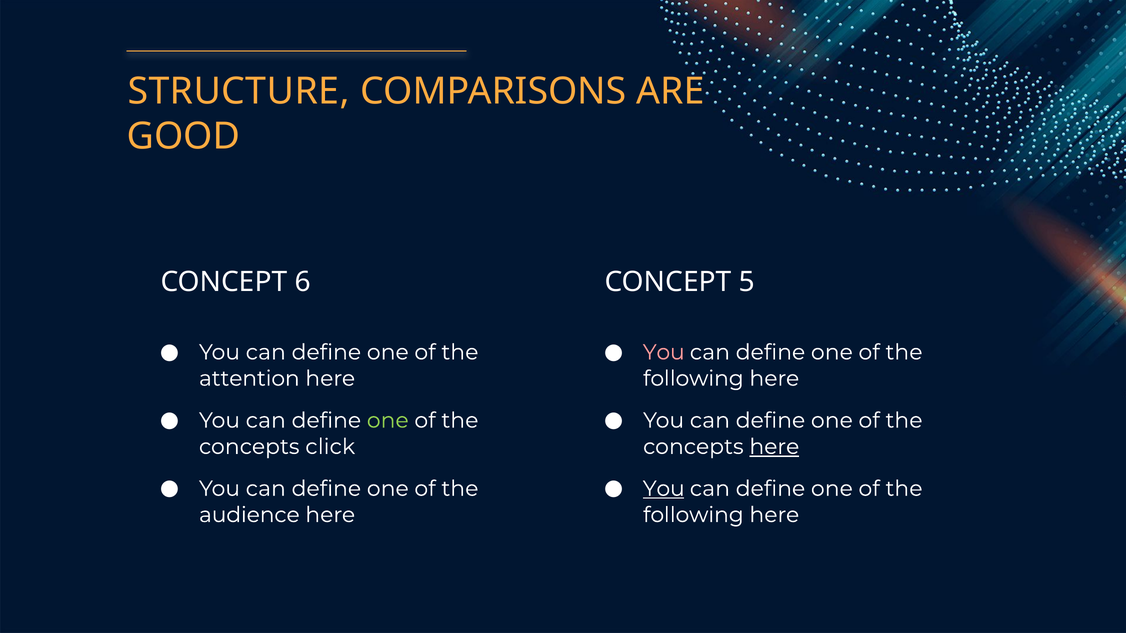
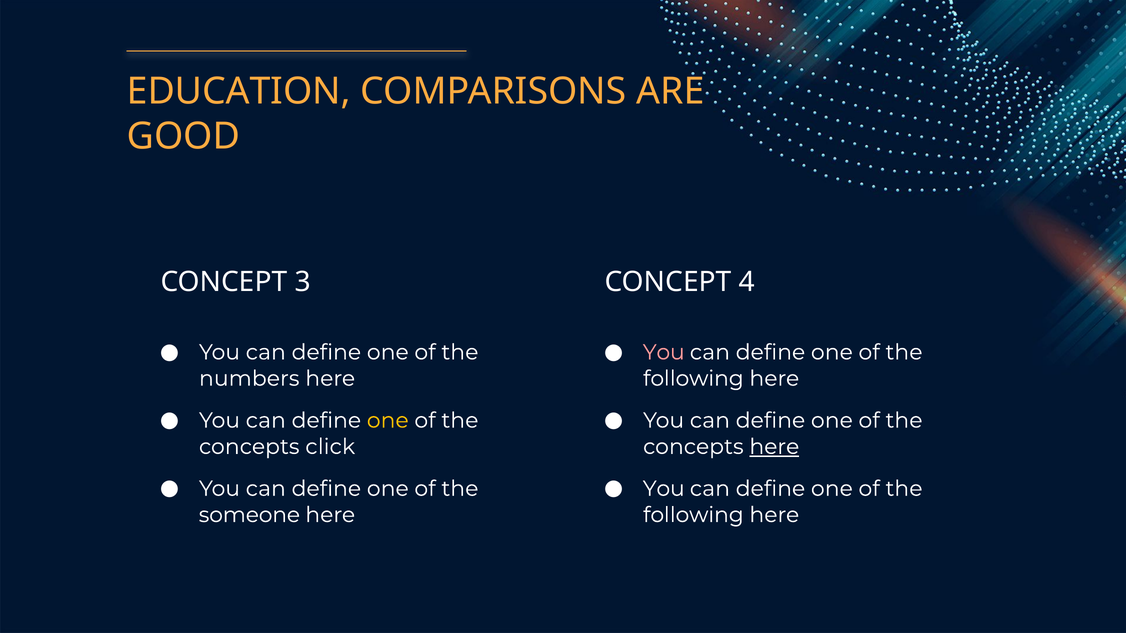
STRUCTURE: STRUCTURE -> EDUCATION (239, 91)
6: 6 -> 3 (303, 282)
5: 5 -> 4 (747, 282)
attention: attention -> numbers (249, 379)
one colour: light green -> yellow (388, 421)
You underline: present -> none (664, 489)
audience: audience -> someone (249, 515)
